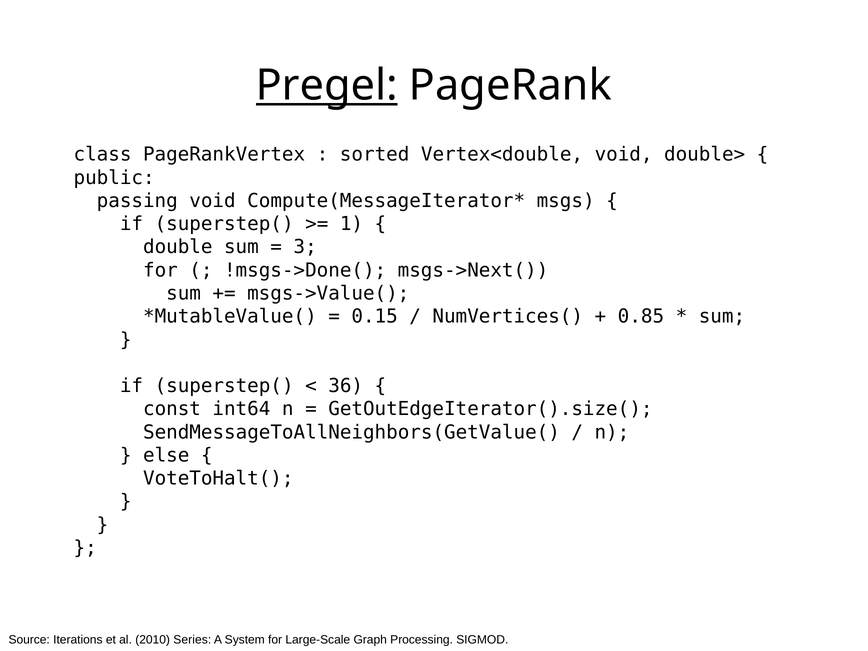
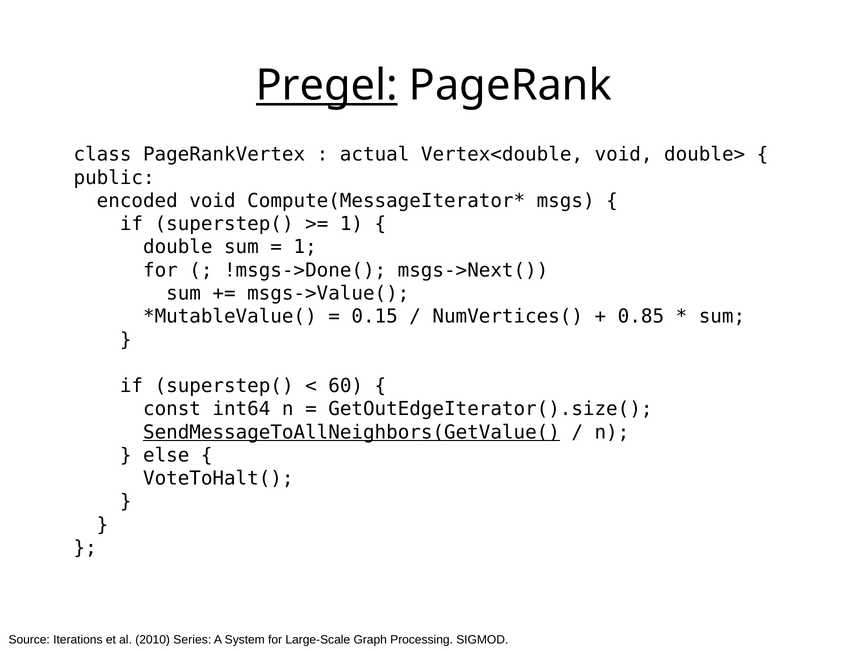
sorted: sorted -> actual (375, 155)
passing: passing -> encoded (137, 201)
3: 3 -> 1 (305, 247)
36: 36 -> 60 (346, 386)
SendMessageToAllNeighbors(GetValue( underline: none -> present (351, 432)
